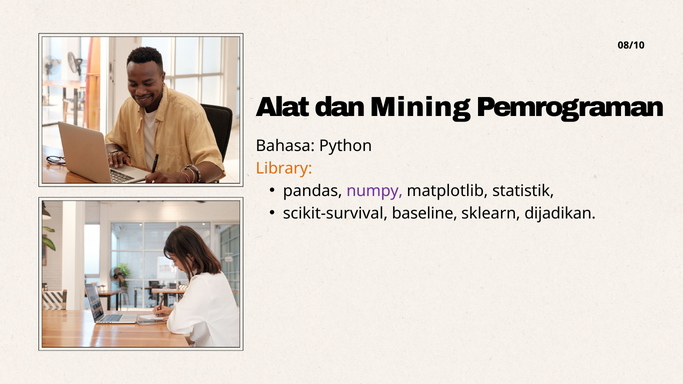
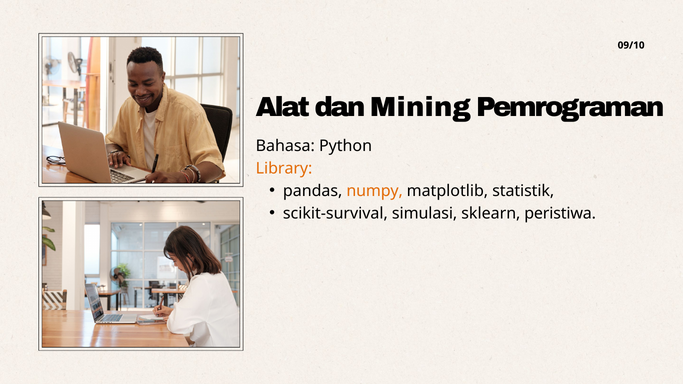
08/10: 08/10 -> 09/10 (631, 45)
numpy colour: purple -> orange (375, 191)
baseline: baseline -> simulasi (425, 213)
dijadikan: dijadikan -> peristiwa (560, 213)
